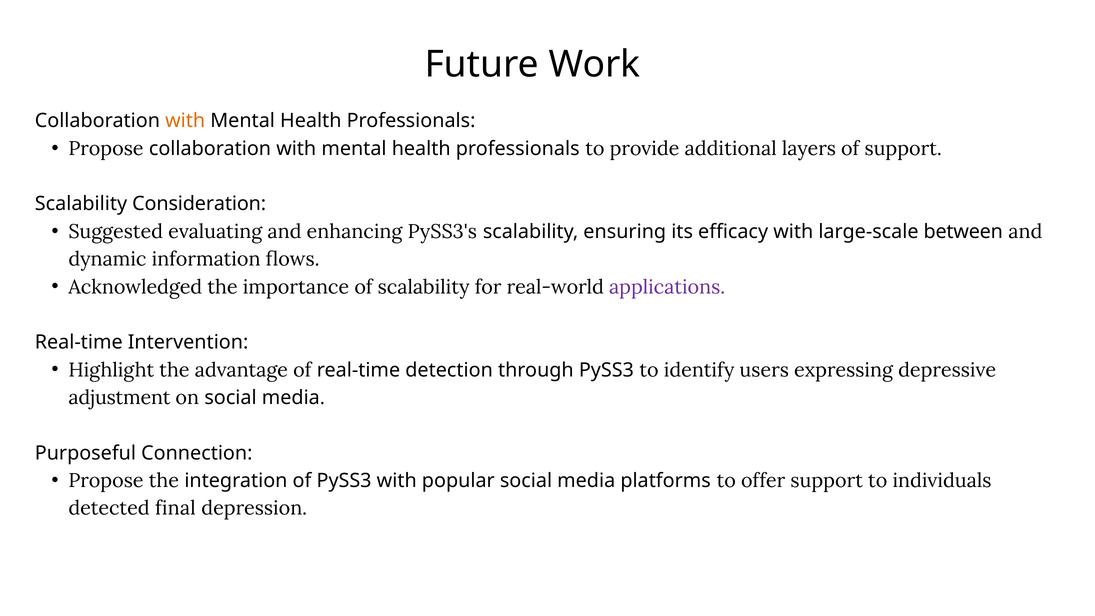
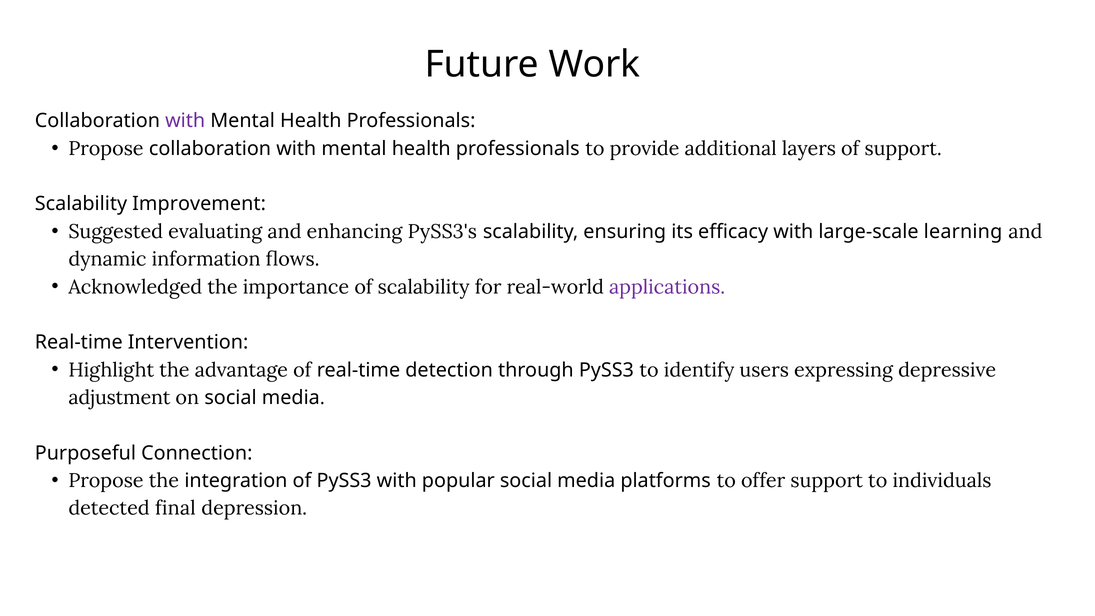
with colour: orange -> purple (185, 121)
Consideration: Consideration -> Improvement (199, 204)
between: between -> learning (963, 232)
